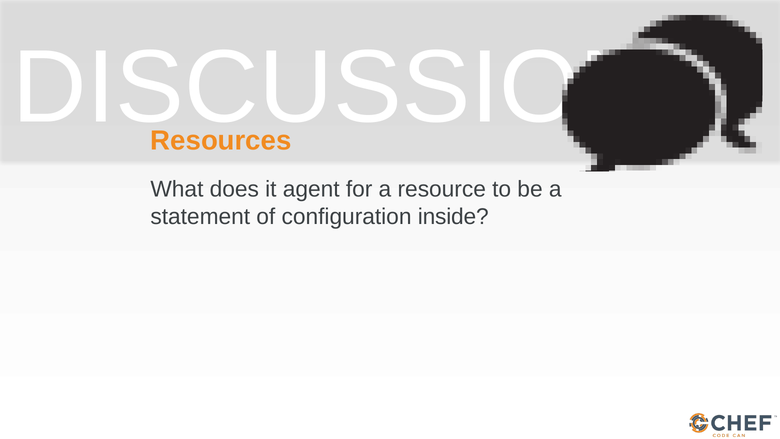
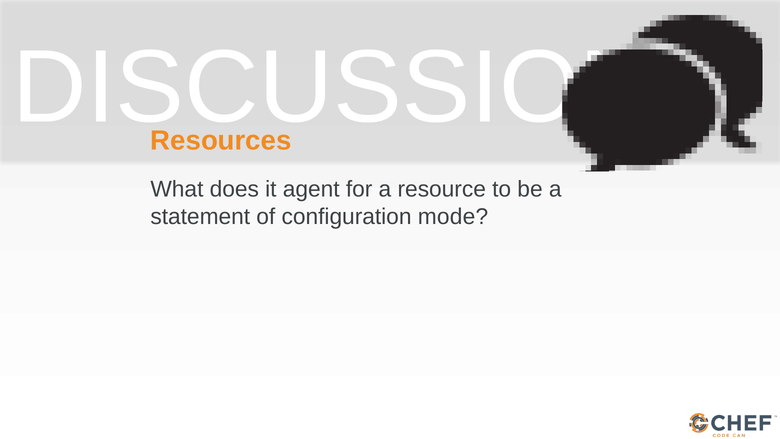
inside: inside -> mode (453, 217)
